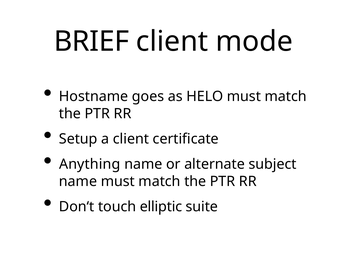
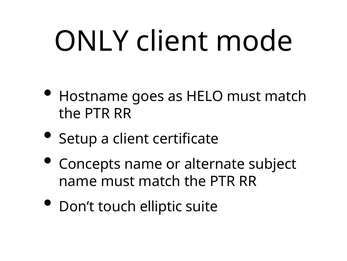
BRIEF: BRIEF -> ONLY (91, 41)
Anything: Anything -> Concepts (90, 164)
